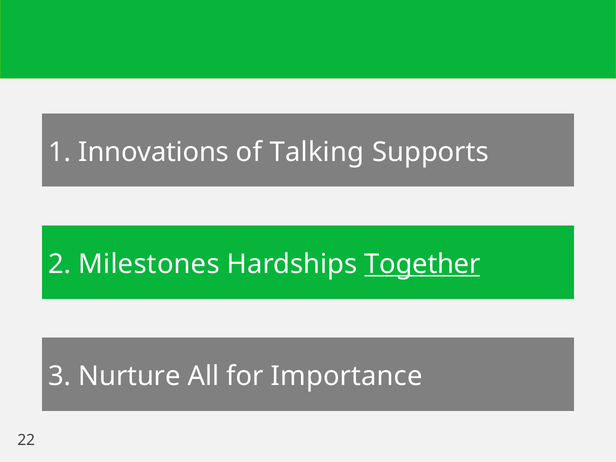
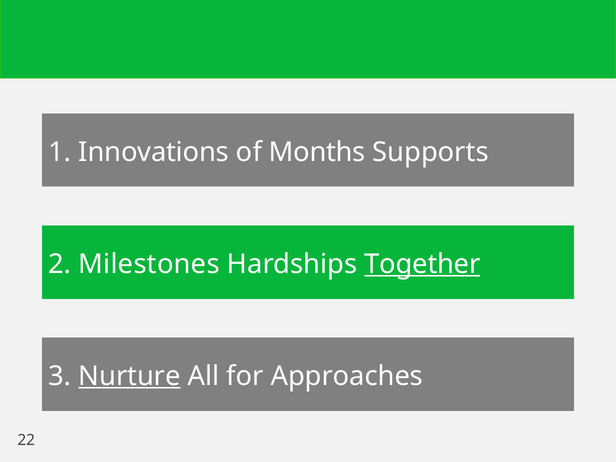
Talking: Talking -> Months (317, 152)
Nurture underline: none -> present (130, 376)
Importance: Importance -> Approaches (347, 376)
